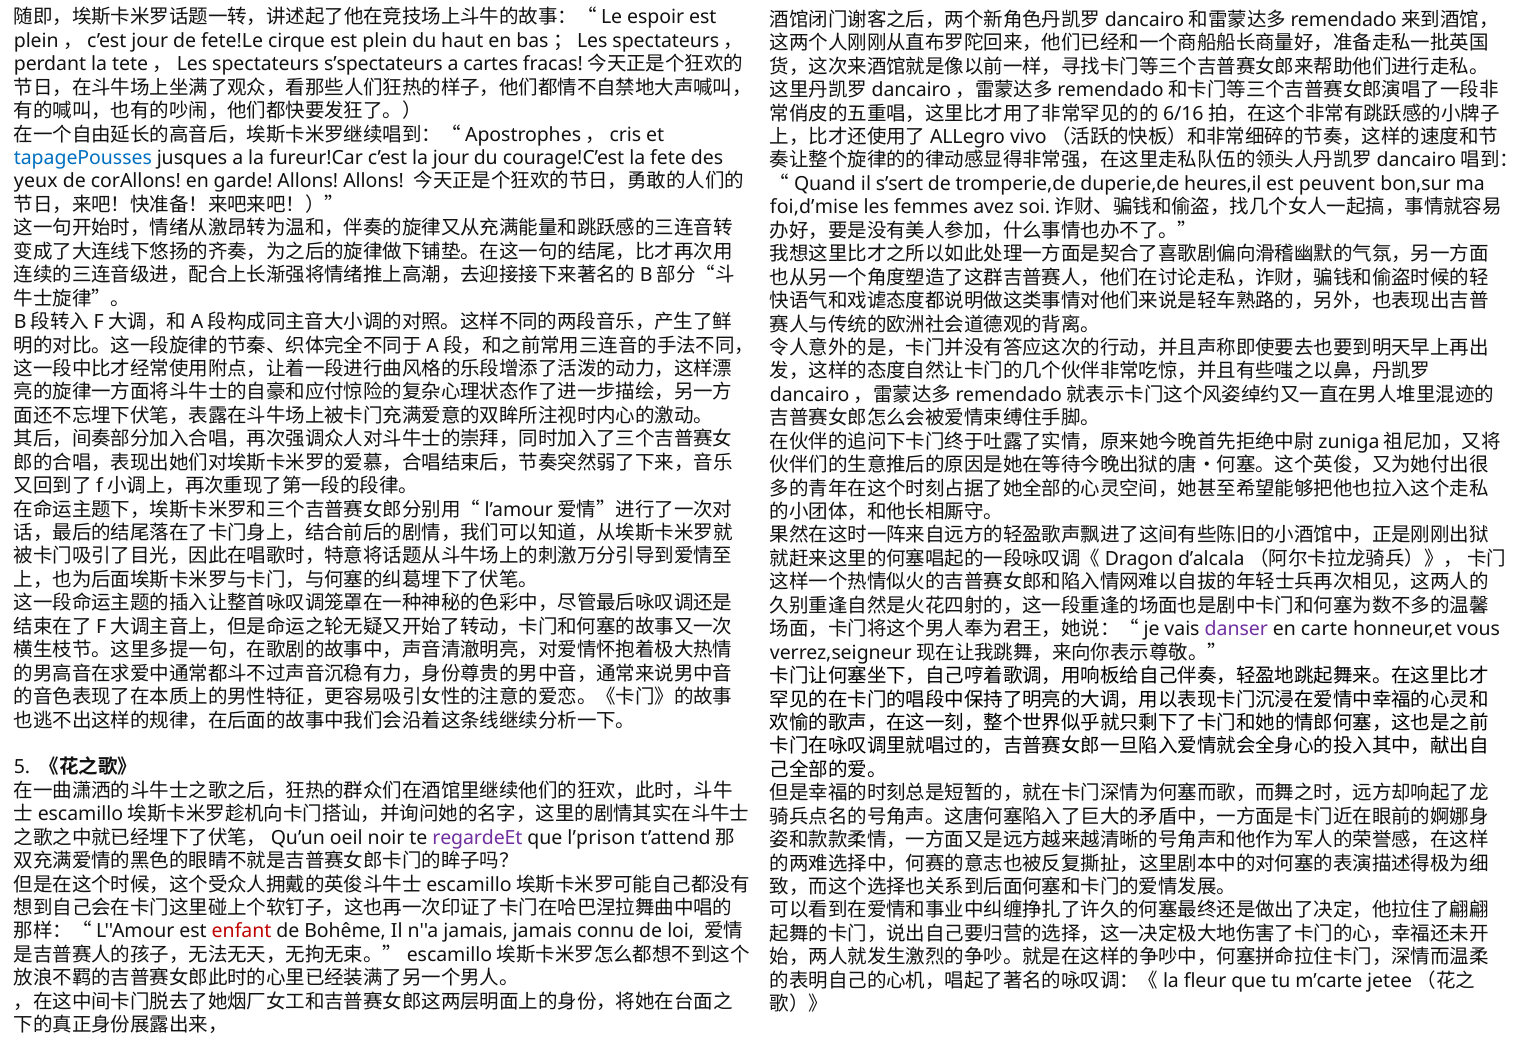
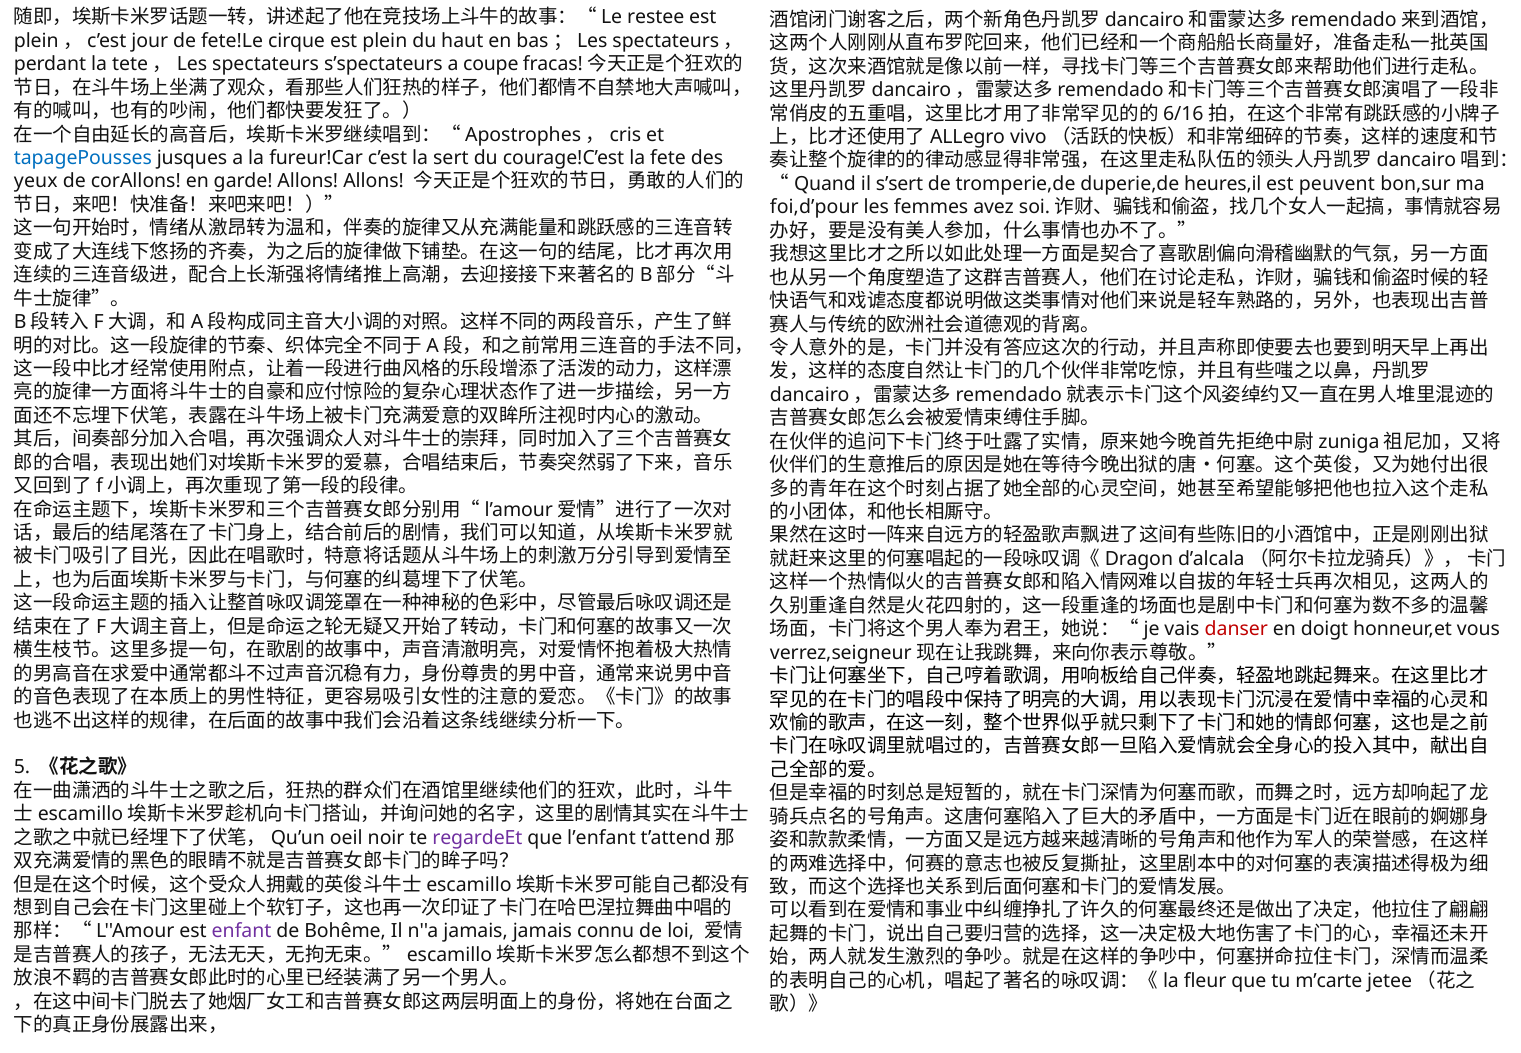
espoir: espoir -> restee (656, 17)
cartes: cartes -> coupe (491, 64)
la jour: jour -> sert (451, 158)
foi,d’mise: foi,d’mise -> foi,d’pour (814, 207)
danser colour: purple -> red (1236, 629)
carte: carte -> doigt (1325, 629)
l’prison: l’prison -> l’enfant (602, 838)
enfant colour: red -> purple (242, 932)
